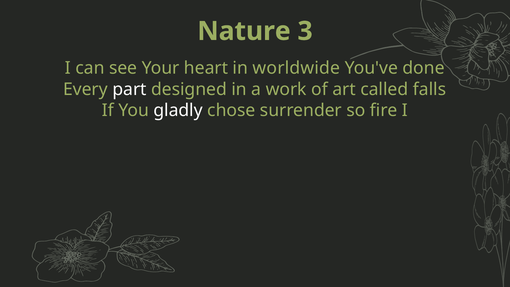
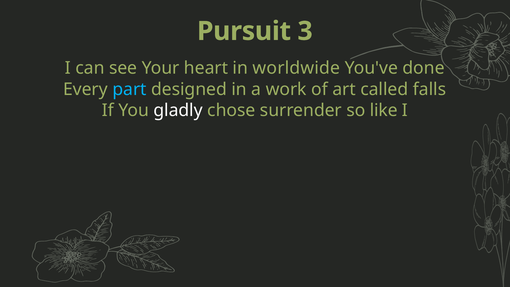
Nature: Nature -> Pursuit (244, 31)
part colour: white -> light blue (129, 89)
fire: fire -> like (384, 110)
